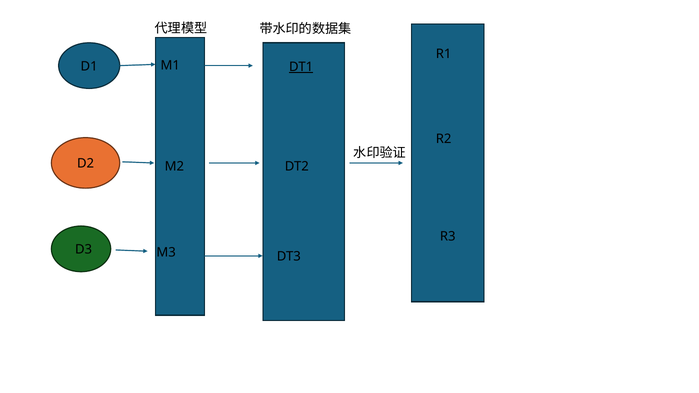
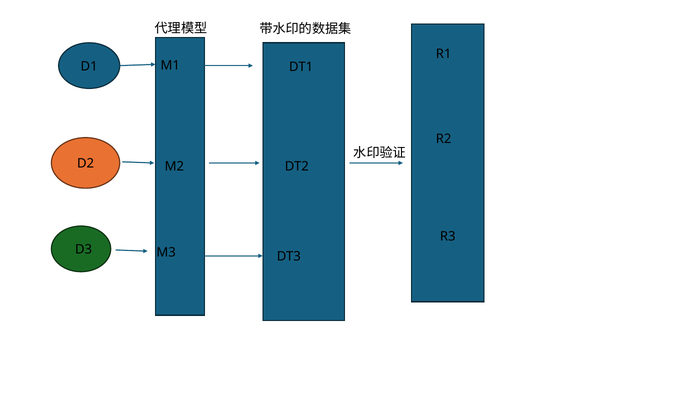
DT1 underline: present -> none (301, 67)
